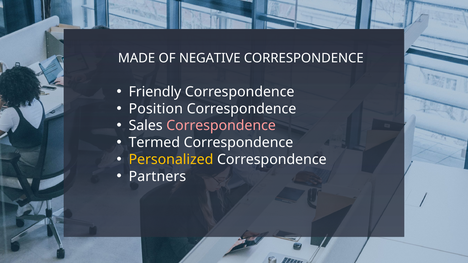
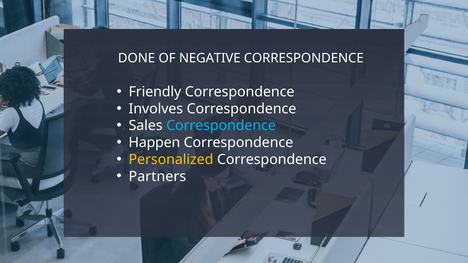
MADE: MADE -> DONE (137, 58)
Position: Position -> Involves (156, 109)
Correspondence colour: pink -> light blue (221, 126)
Termed: Termed -> Happen (154, 143)
